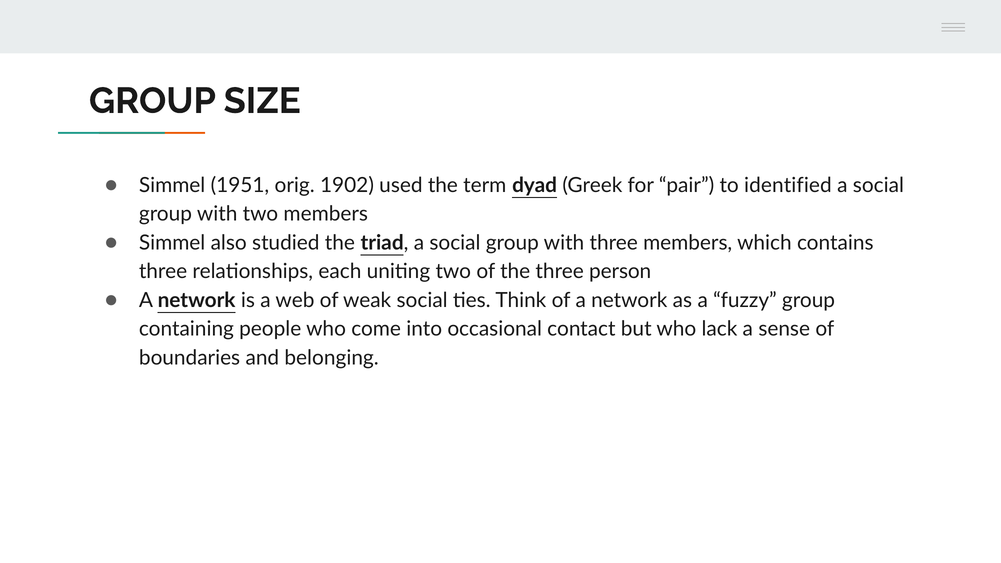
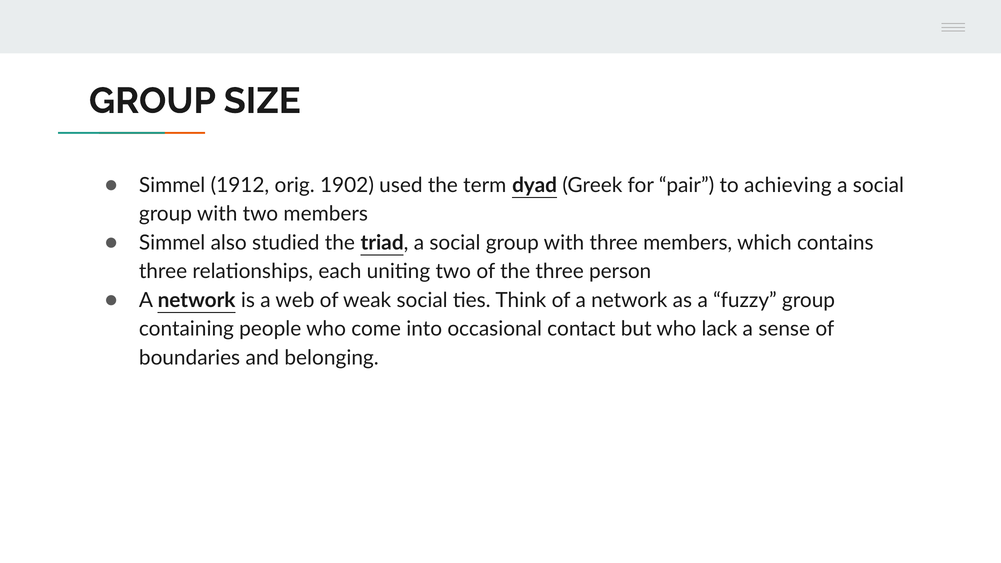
1951: 1951 -> 1912 (240, 185)
identified: identified -> achieving (788, 185)
